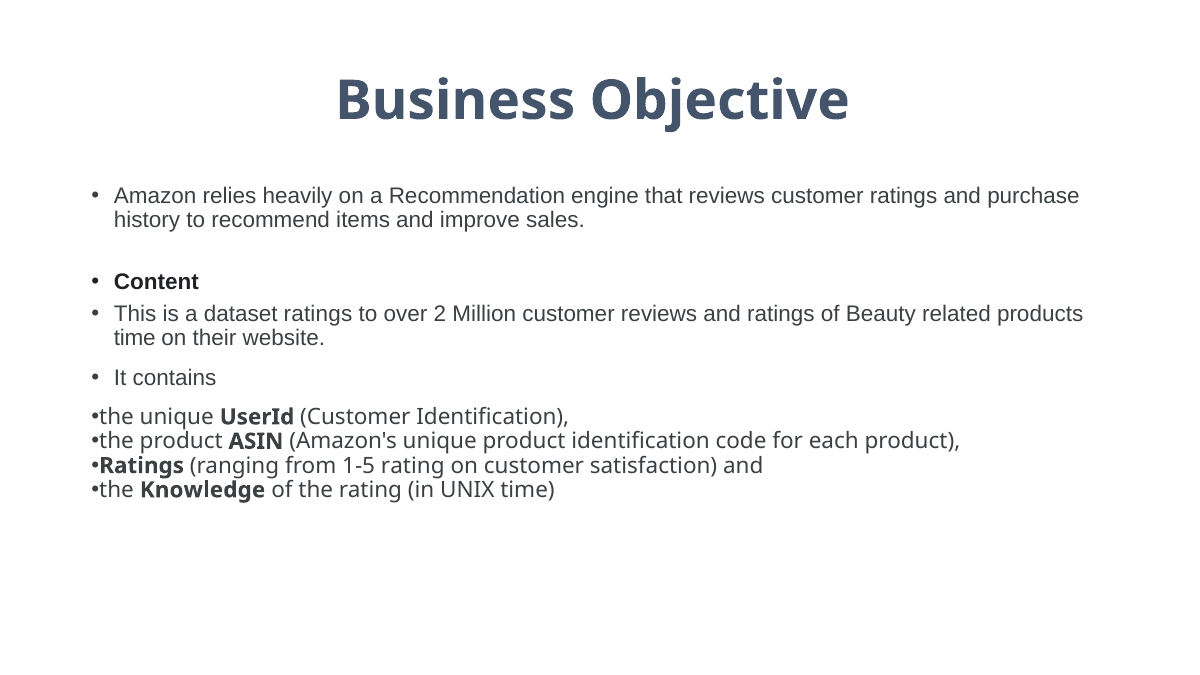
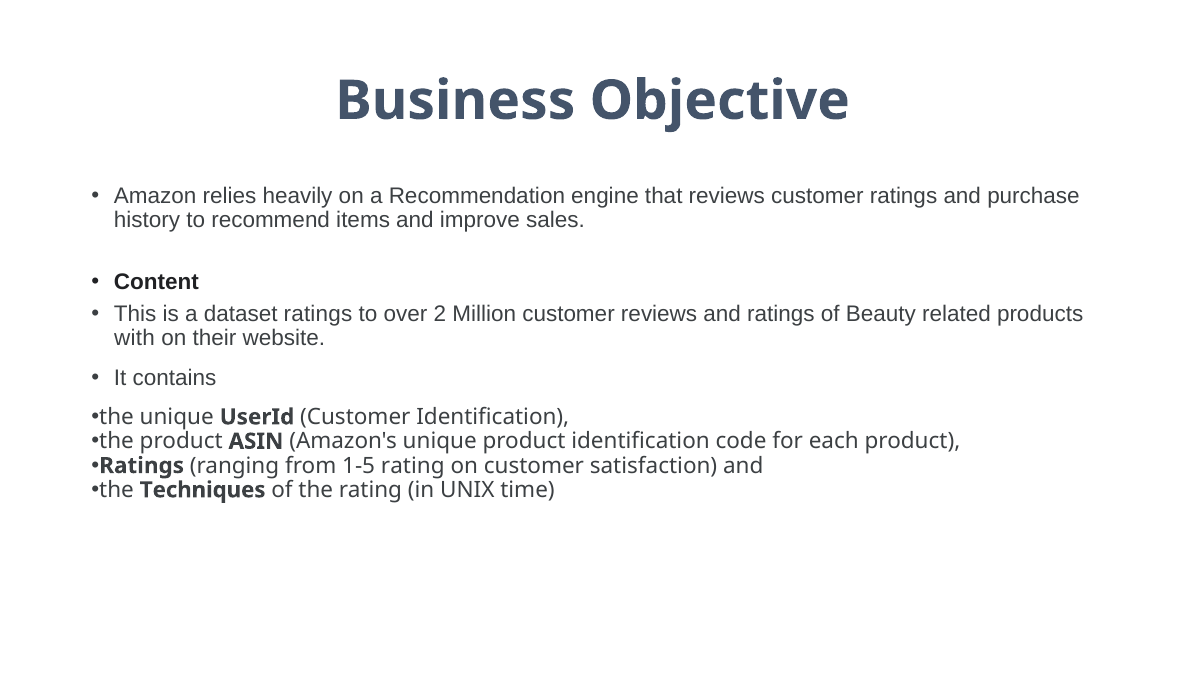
time: time -> with (134, 338)
Knowledge: Knowledge -> Techniques (203, 490)
